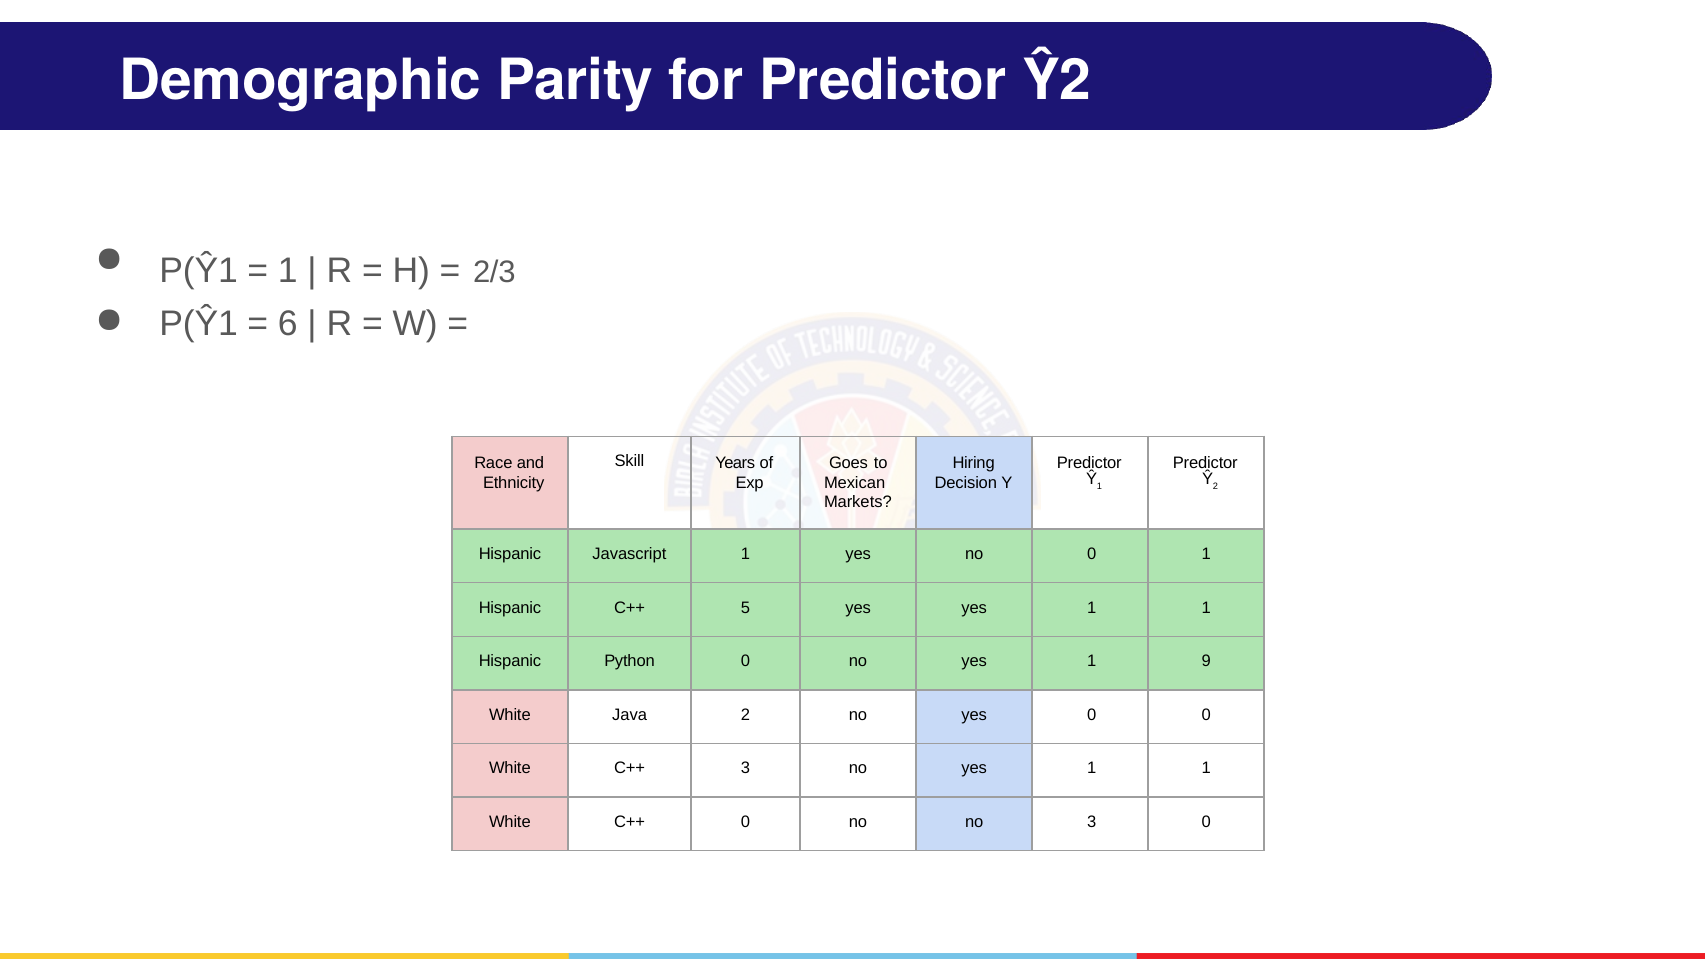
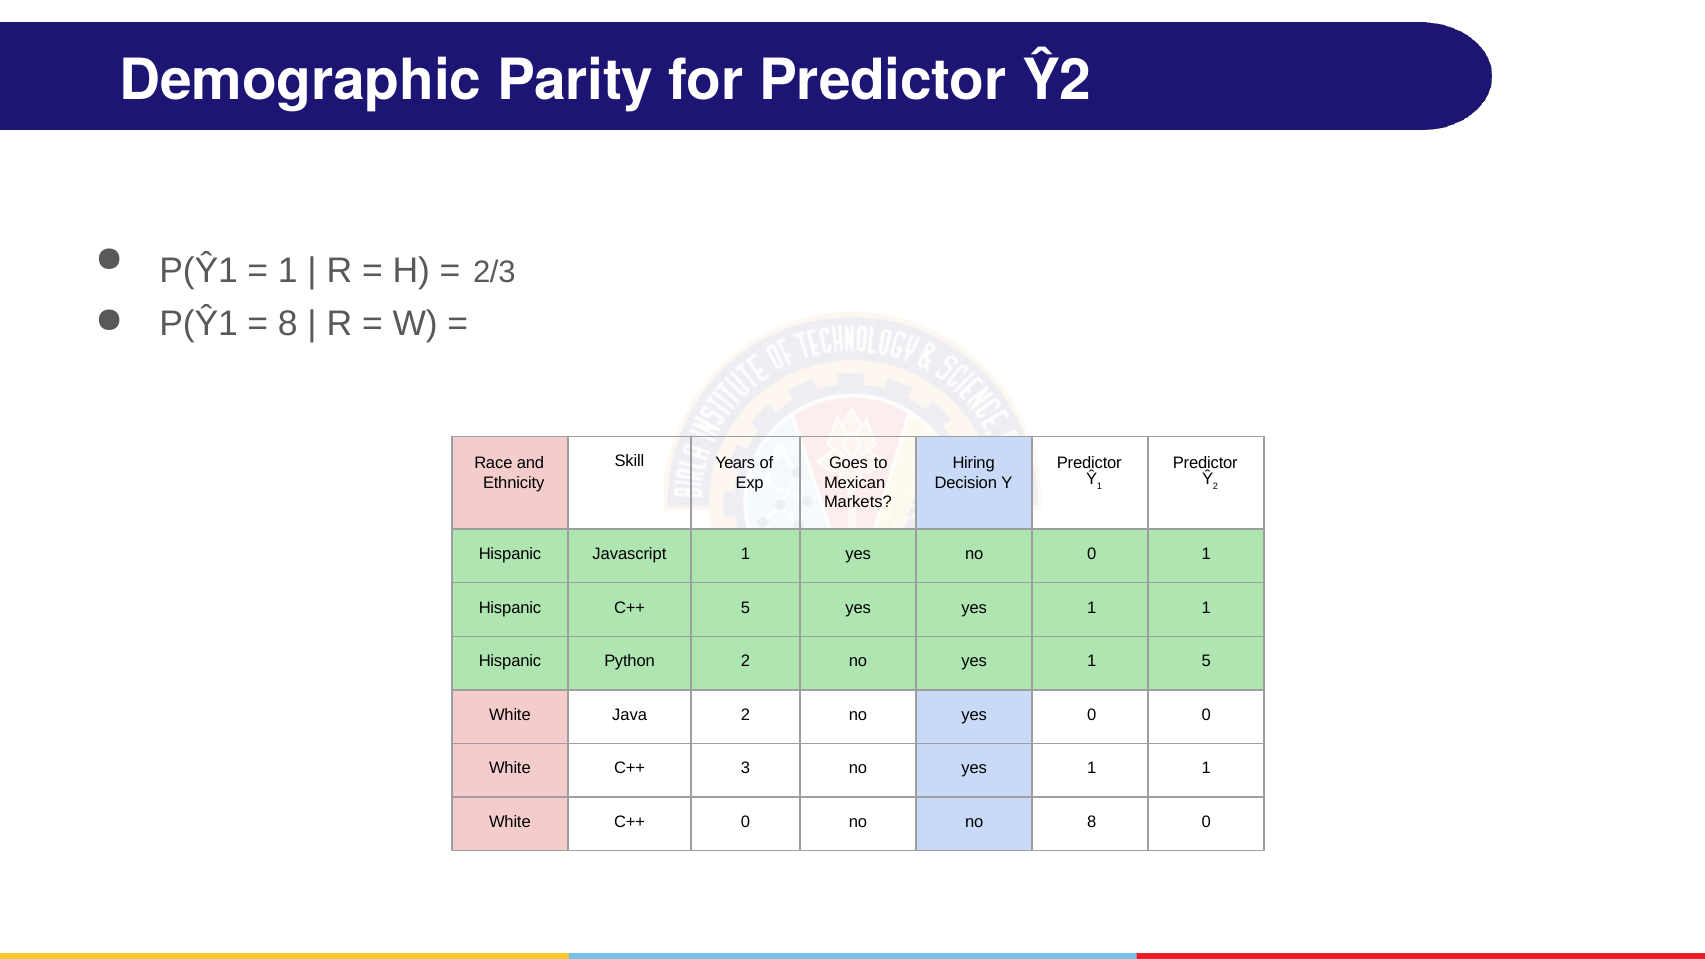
6: 6 -> 8 (288, 324)
Python 0: 0 -> 2 (746, 661)
1 9: 9 -> 5 (1206, 661)
no 3: 3 -> 8 (1092, 822)
